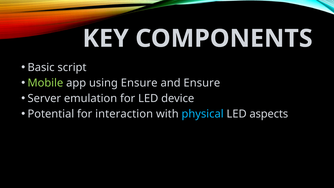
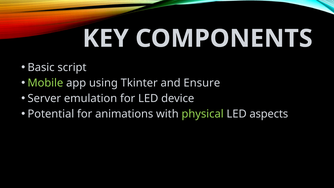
using Ensure: Ensure -> Tkinter (139, 83)
interaction: interaction -> animations (124, 114)
physical colour: light blue -> light green (203, 114)
